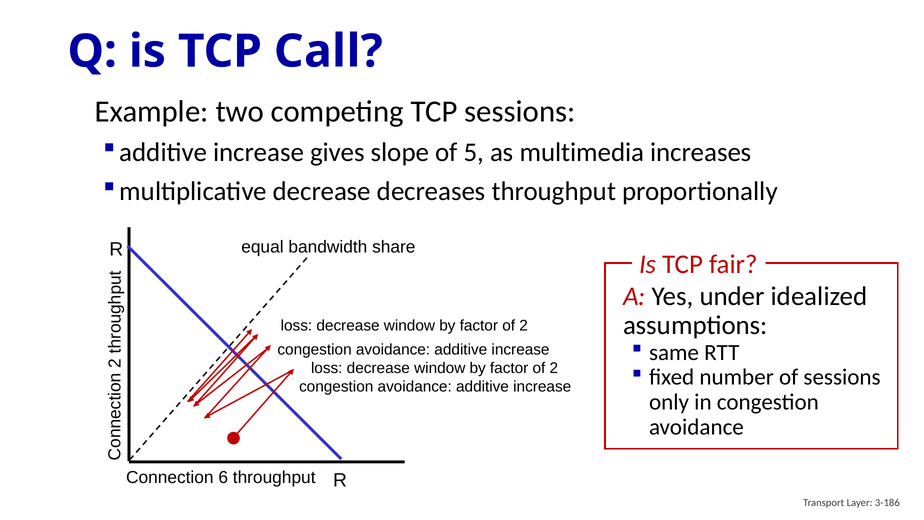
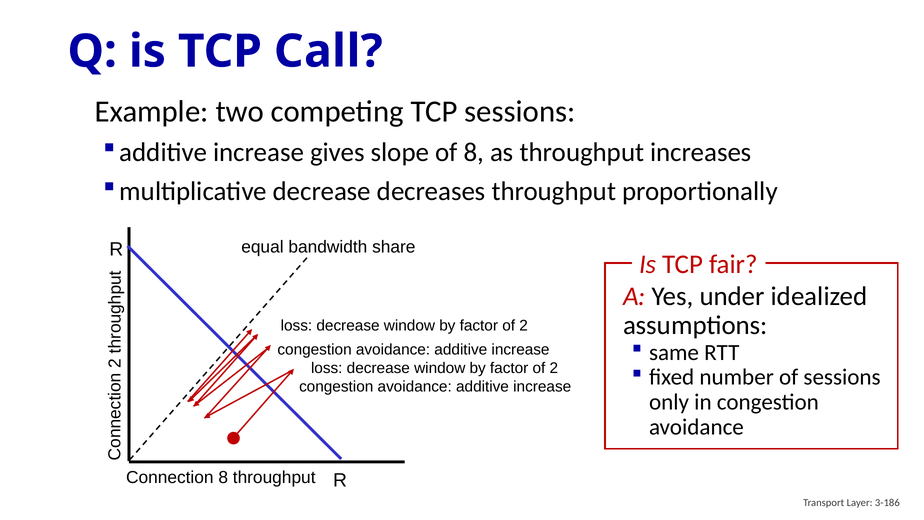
of 5: 5 -> 8 (474, 152)
as multimedia: multimedia -> throughput (582, 152)
Connection 6: 6 -> 8 (223, 477)
